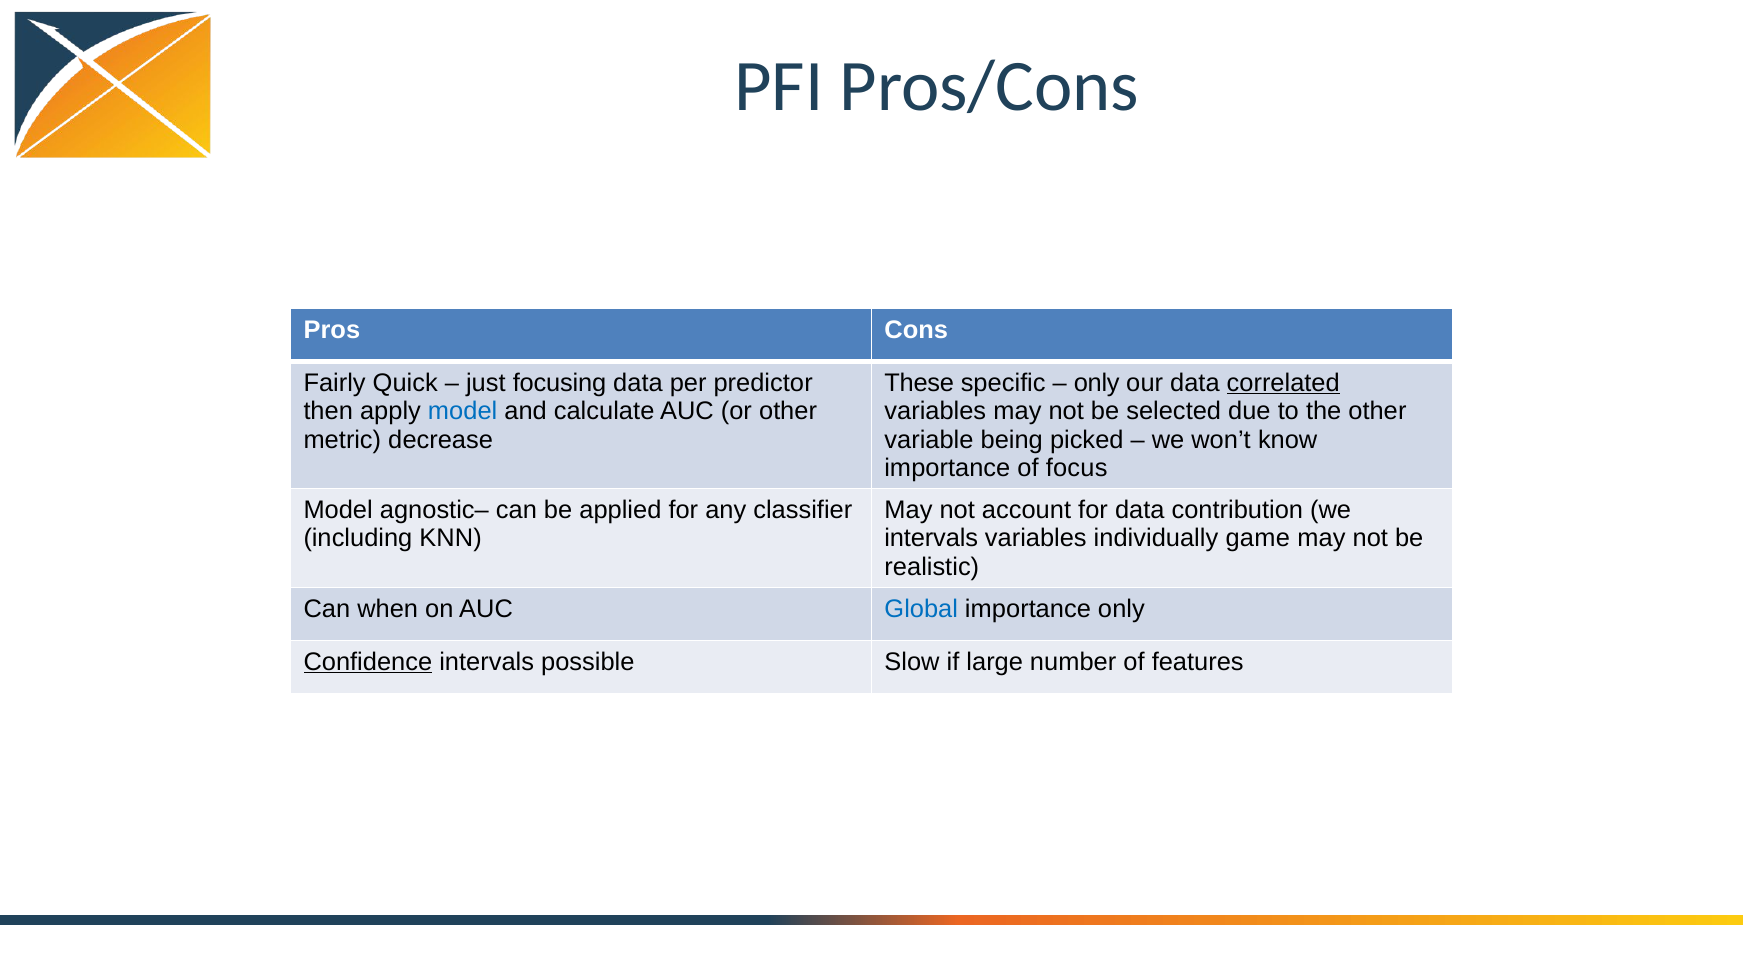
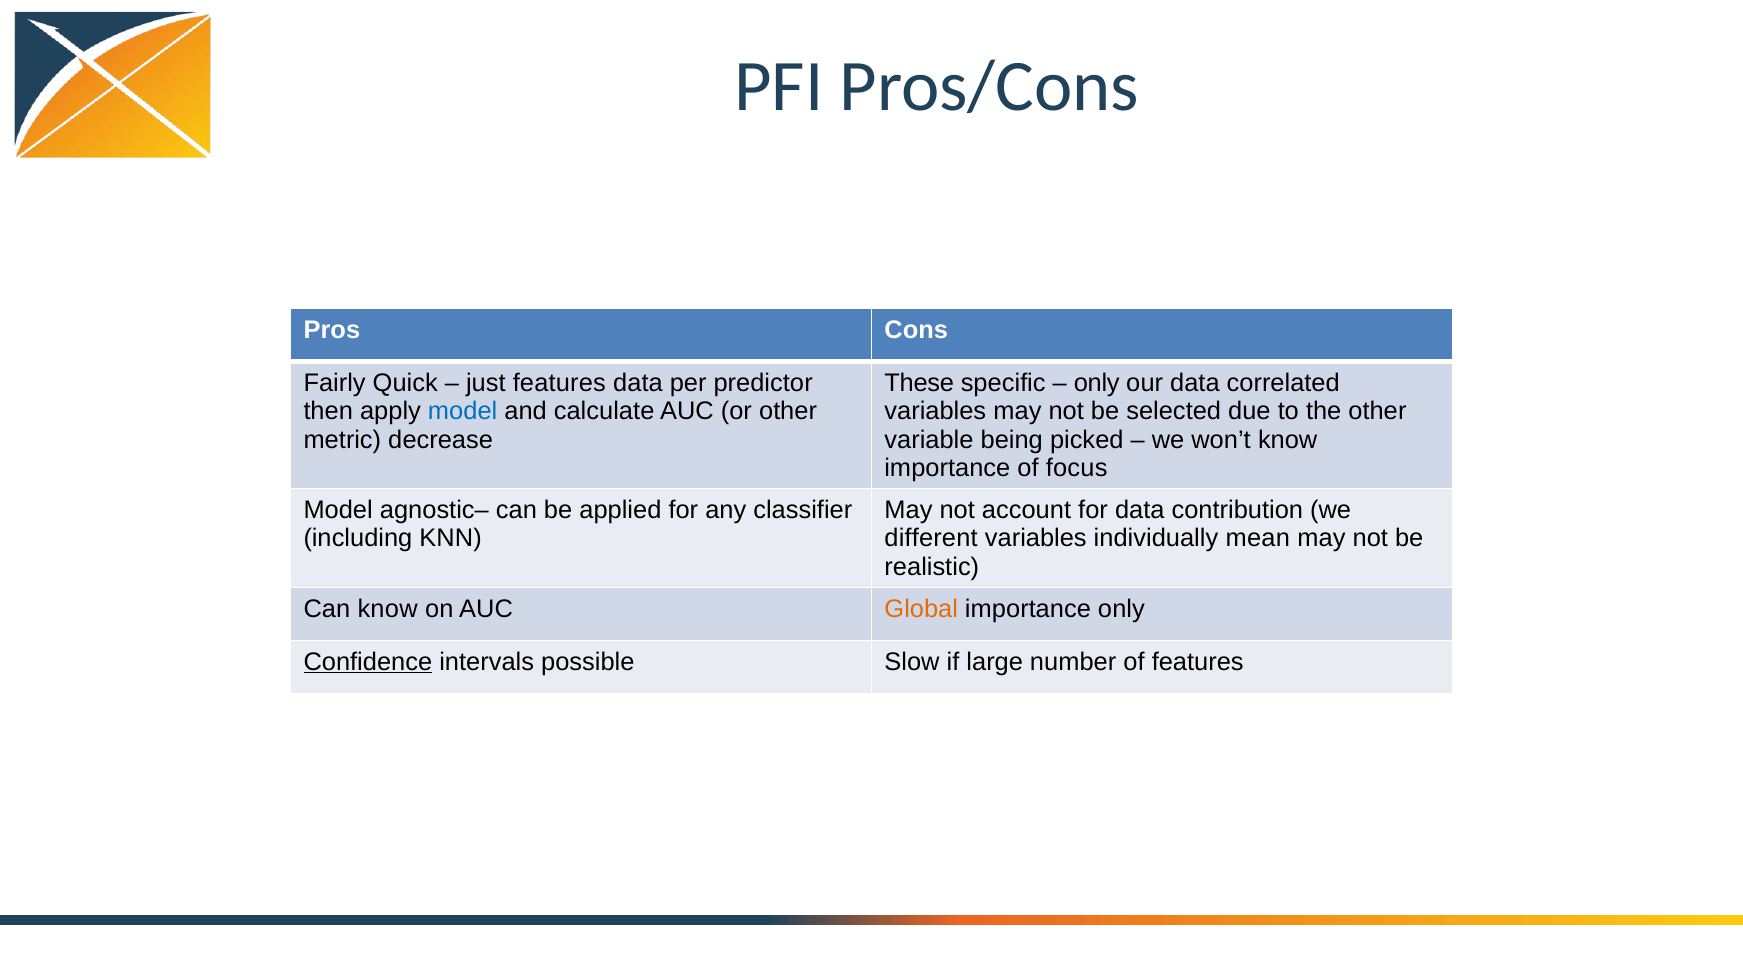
just focusing: focusing -> features (559, 383)
correlated underline: present -> none (1283, 383)
intervals: intervals -> different (931, 539)
game: game -> mean (1258, 539)
Can when: when -> know (388, 609)
Global colour: blue -> orange (921, 609)
